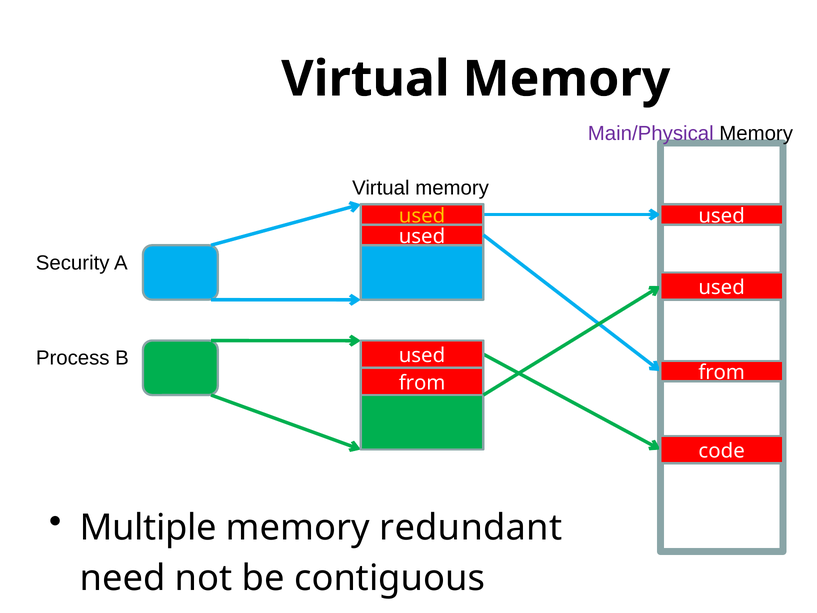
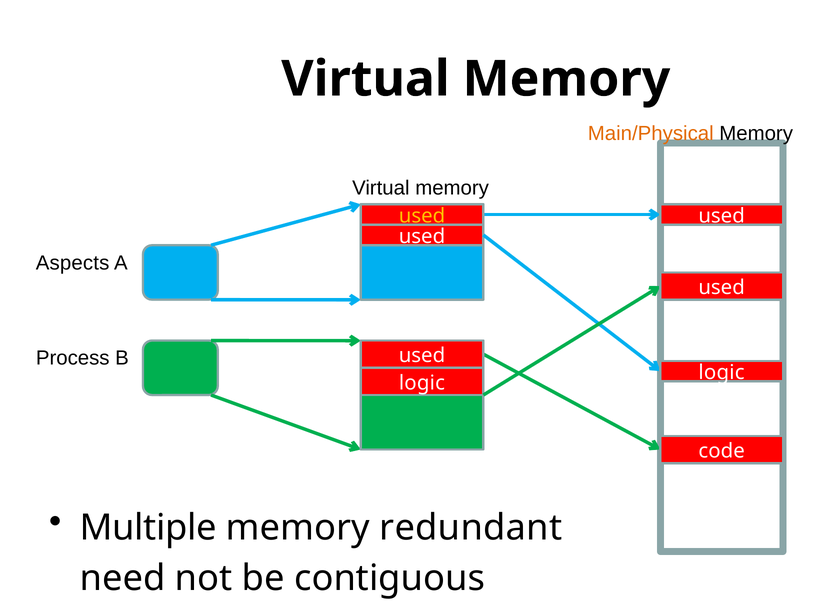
Main/Physical colour: purple -> orange (651, 133)
Security: Security -> Aspects (73, 263)
from: from -> logic (722, 372)
from: from -> logic (422, 383)
